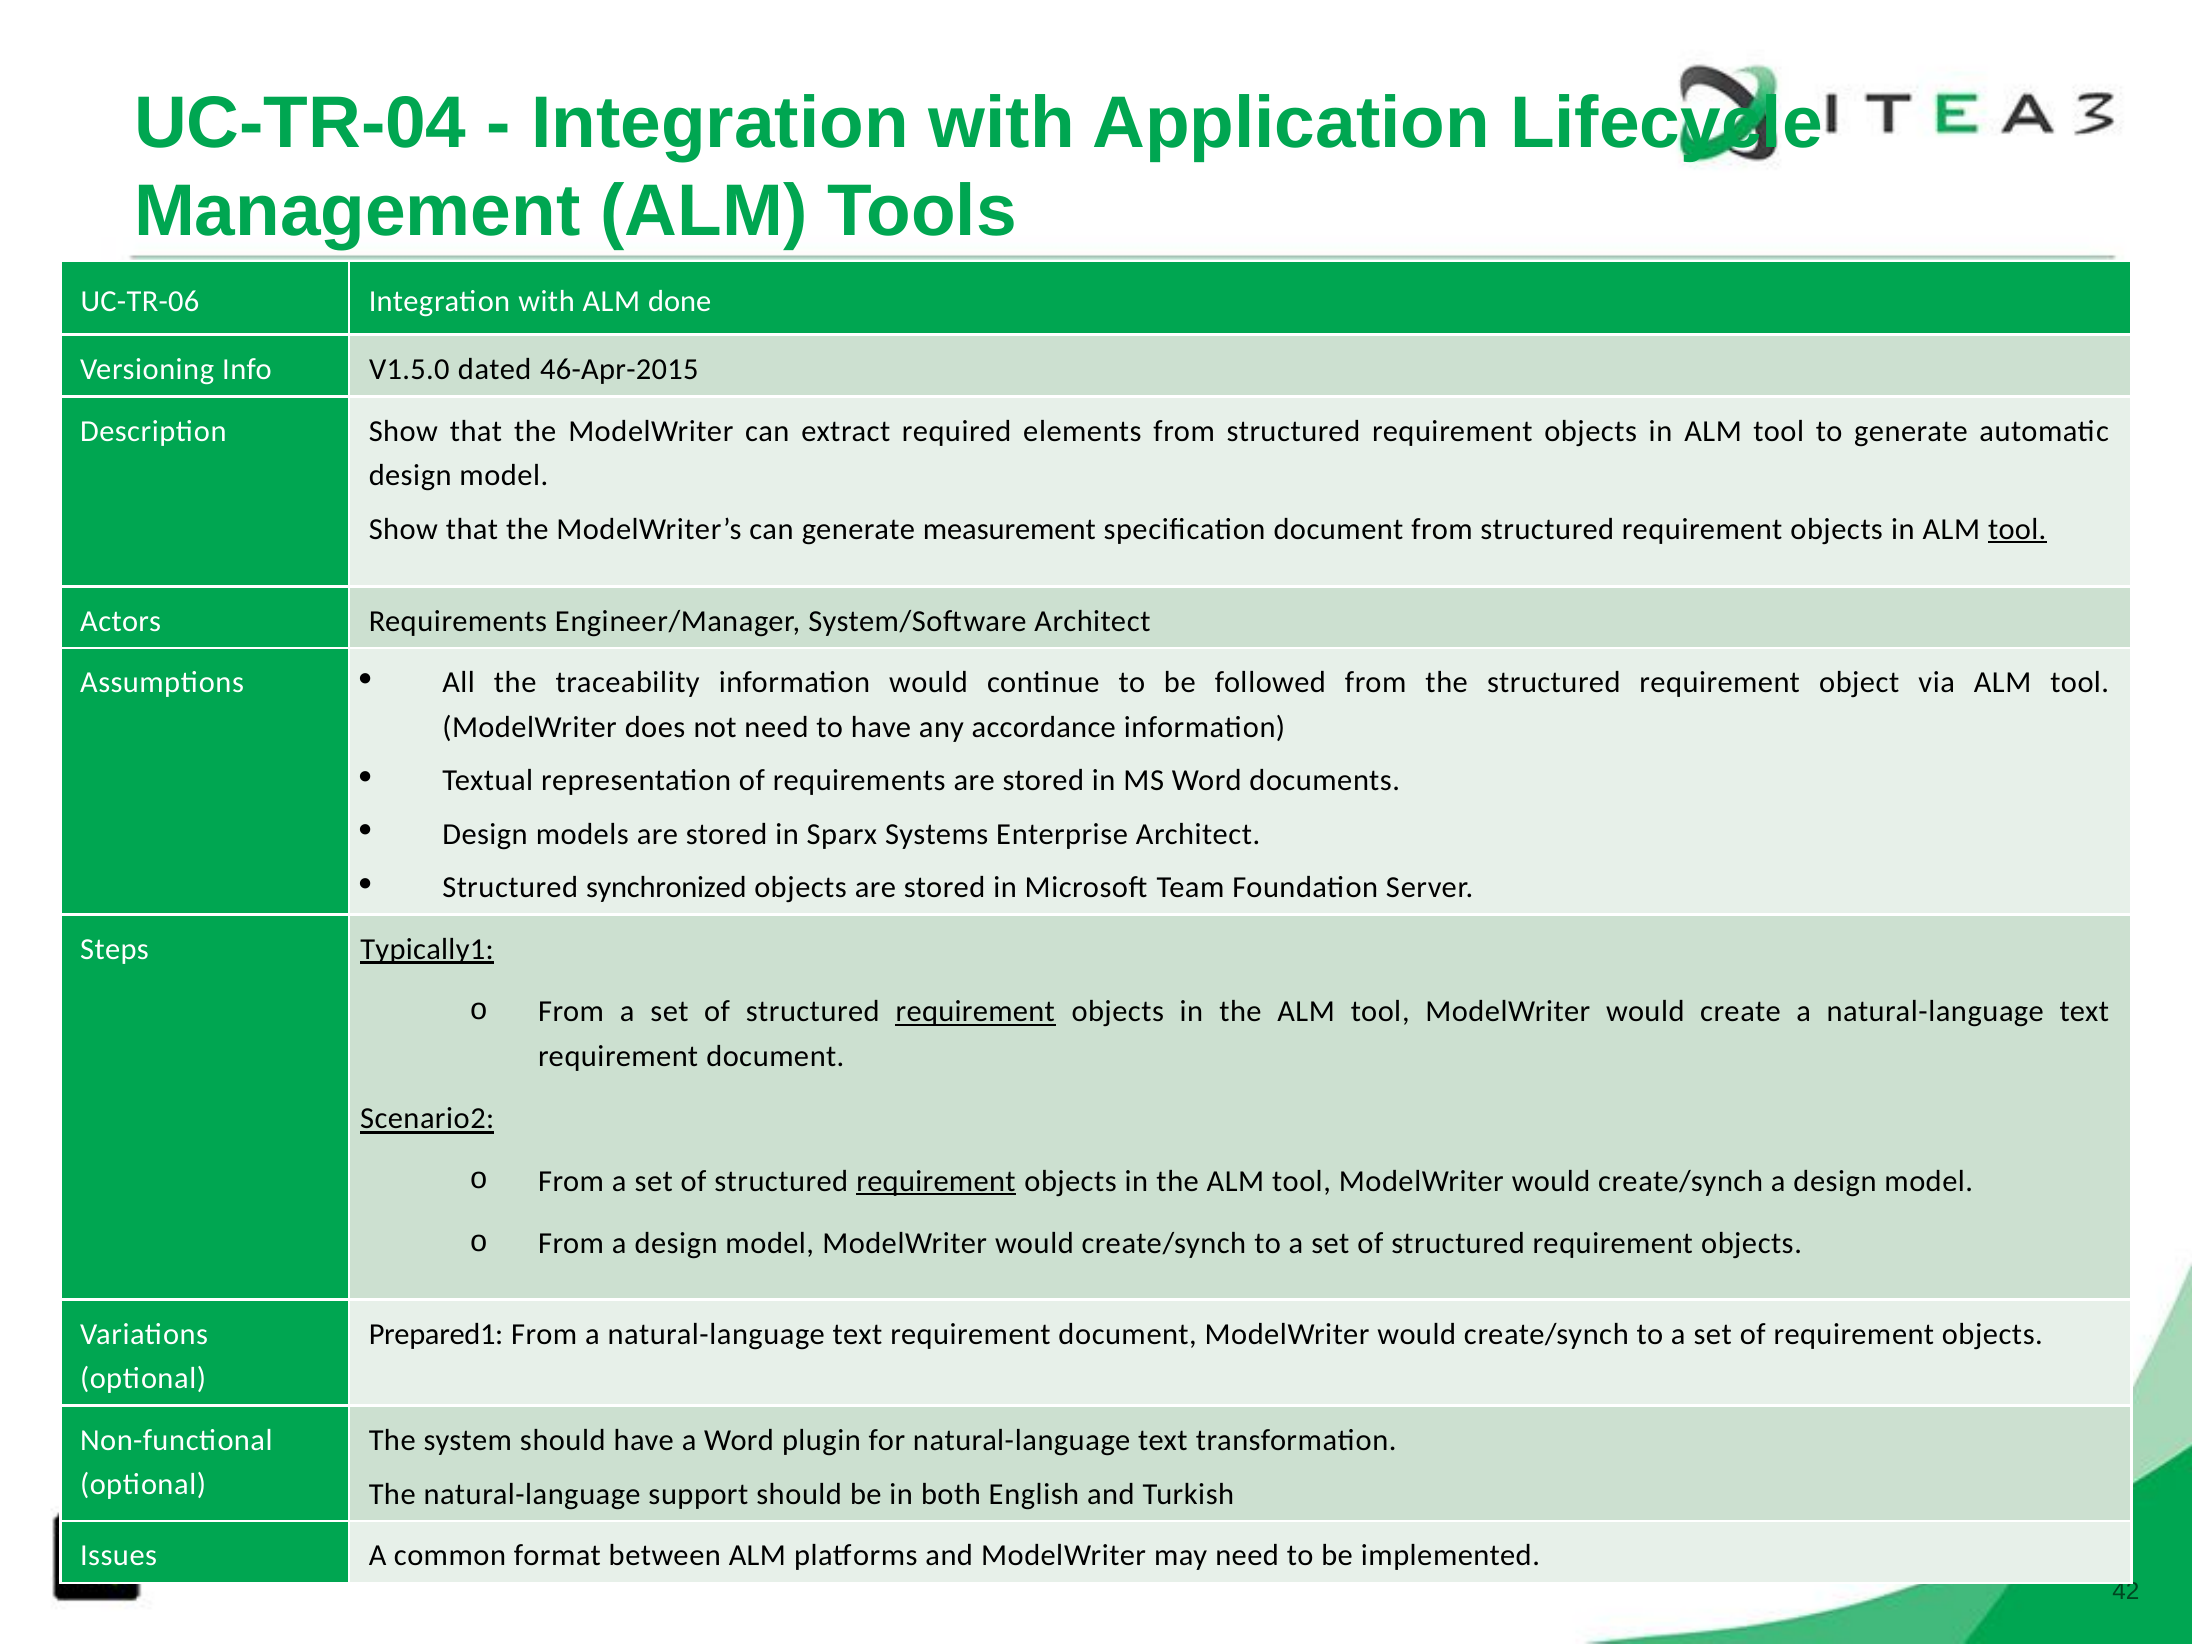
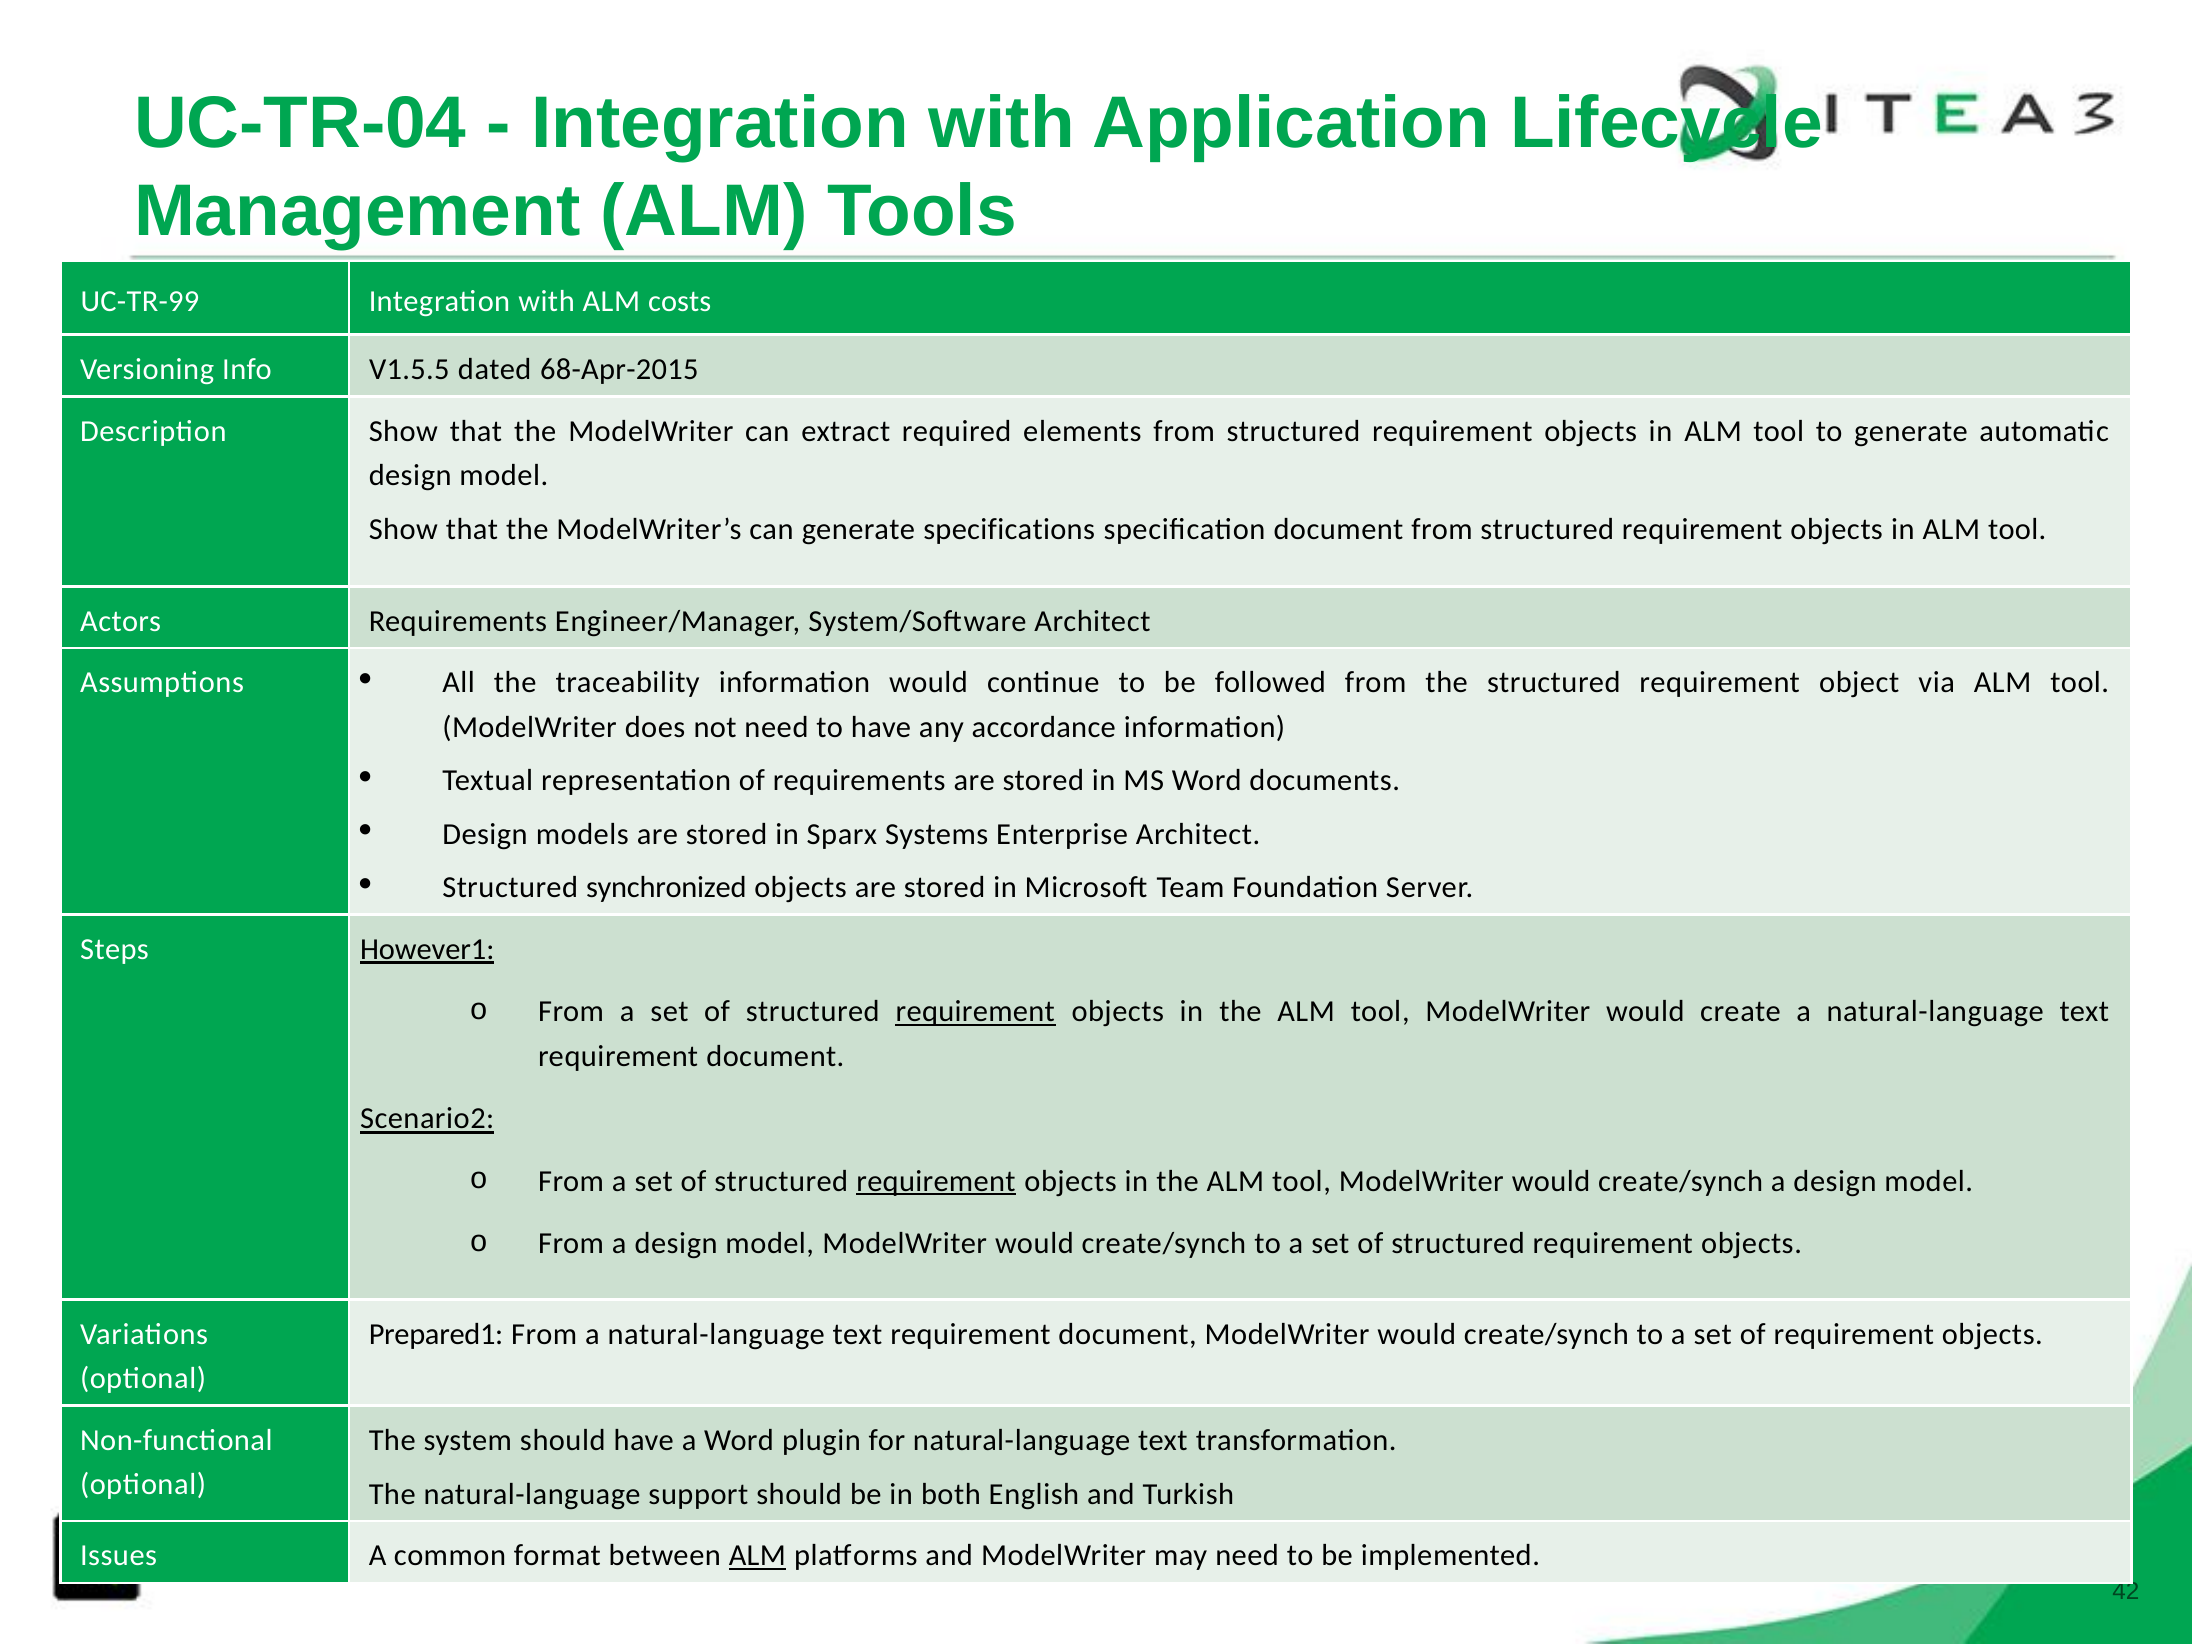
UC-TR-06: UC-TR-06 -> UC-TR-99 (140, 302)
done: done -> costs (680, 302)
V1.5.0: V1.5.0 -> V1.5.5 (409, 369)
46-Apr-2015: 46-Apr-2015 -> 68-Apr-2015 (619, 369)
measurement: measurement -> specifications (1009, 529)
tool underline: present -> none (2017, 529)
Typically1: Typically1 -> However1 (427, 949)
ALM underline: none -> present (757, 1556)
